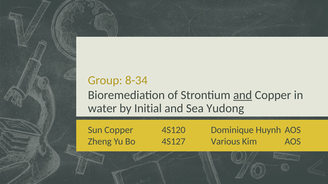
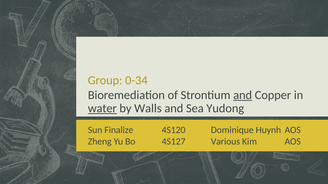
8-34: 8-34 -> 0-34 (136, 81)
water underline: none -> present (102, 109)
Initial: Initial -> Walls (148, 109)
Sun Copper: Copper -> Finalize (119, 130)
